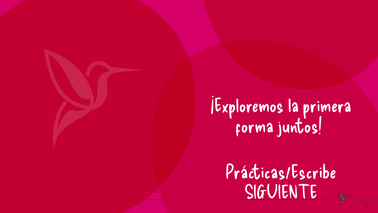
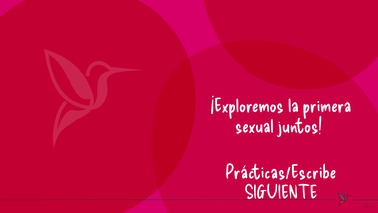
forma: forma -> sexual (255, 126)
